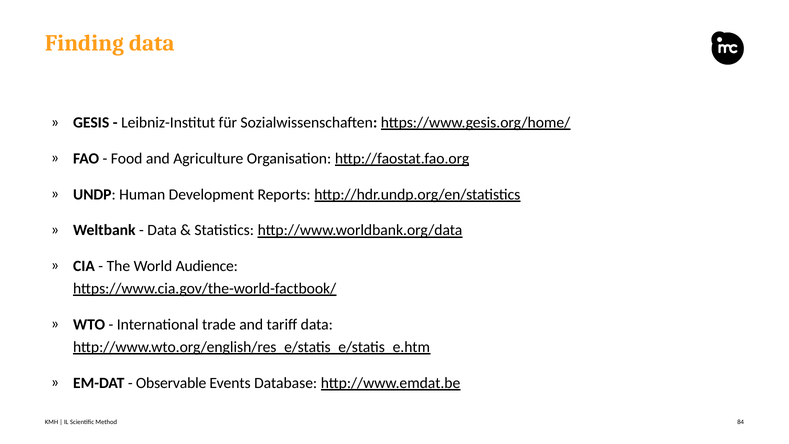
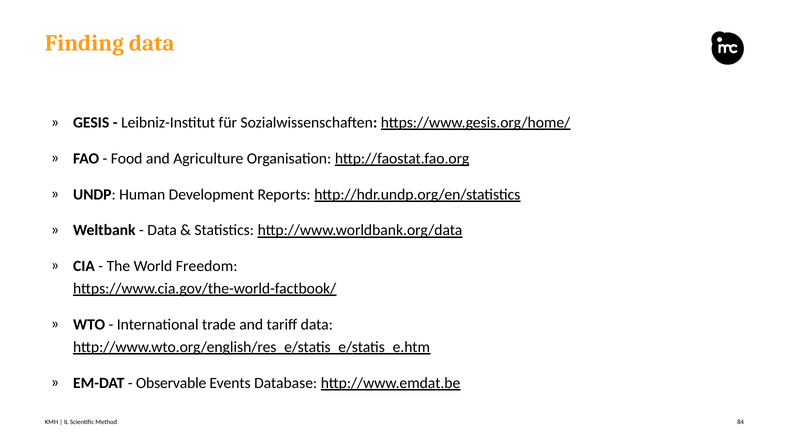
Audience: Audience -> Freedom (207, 266)
